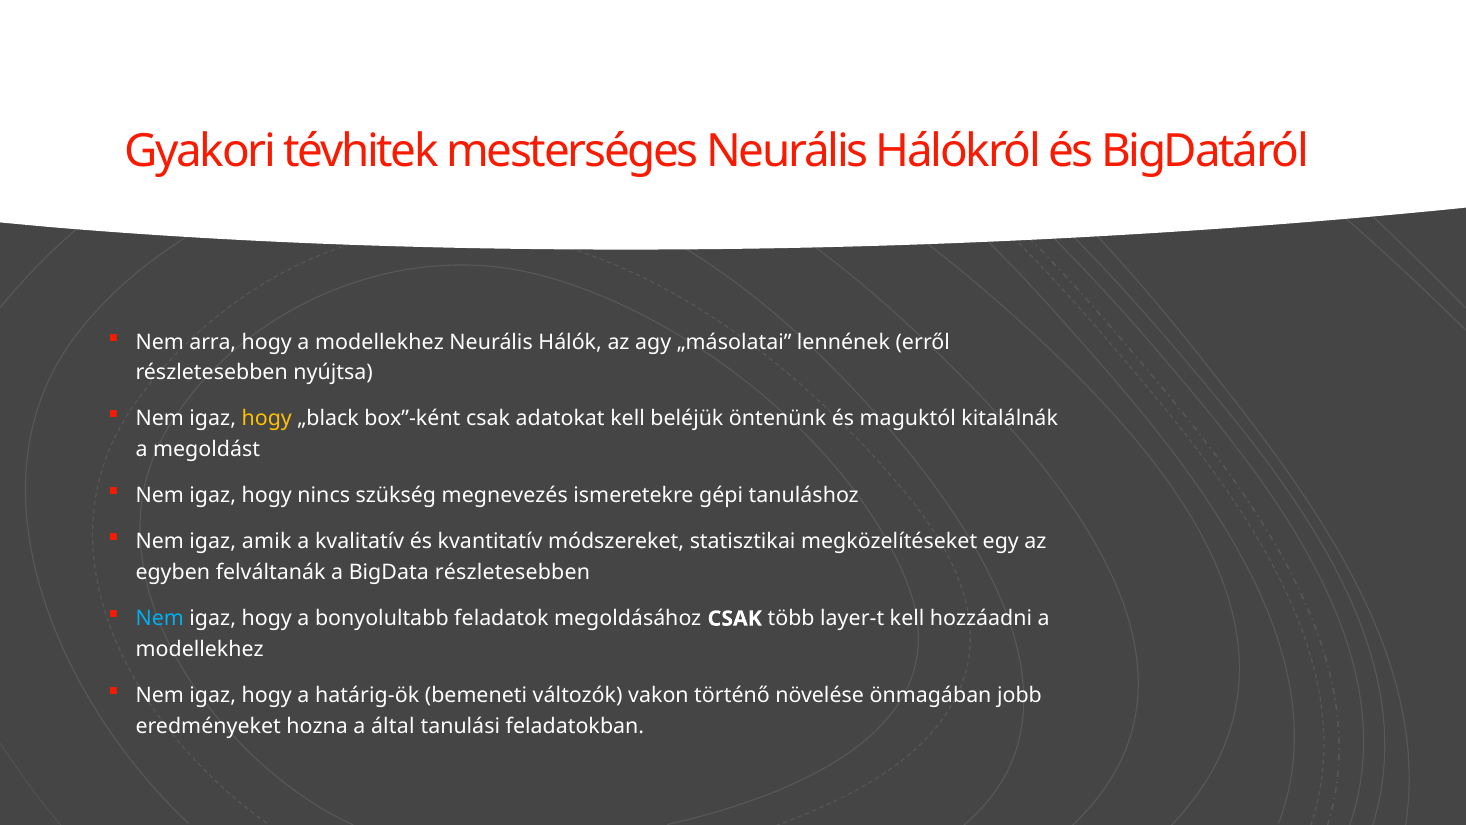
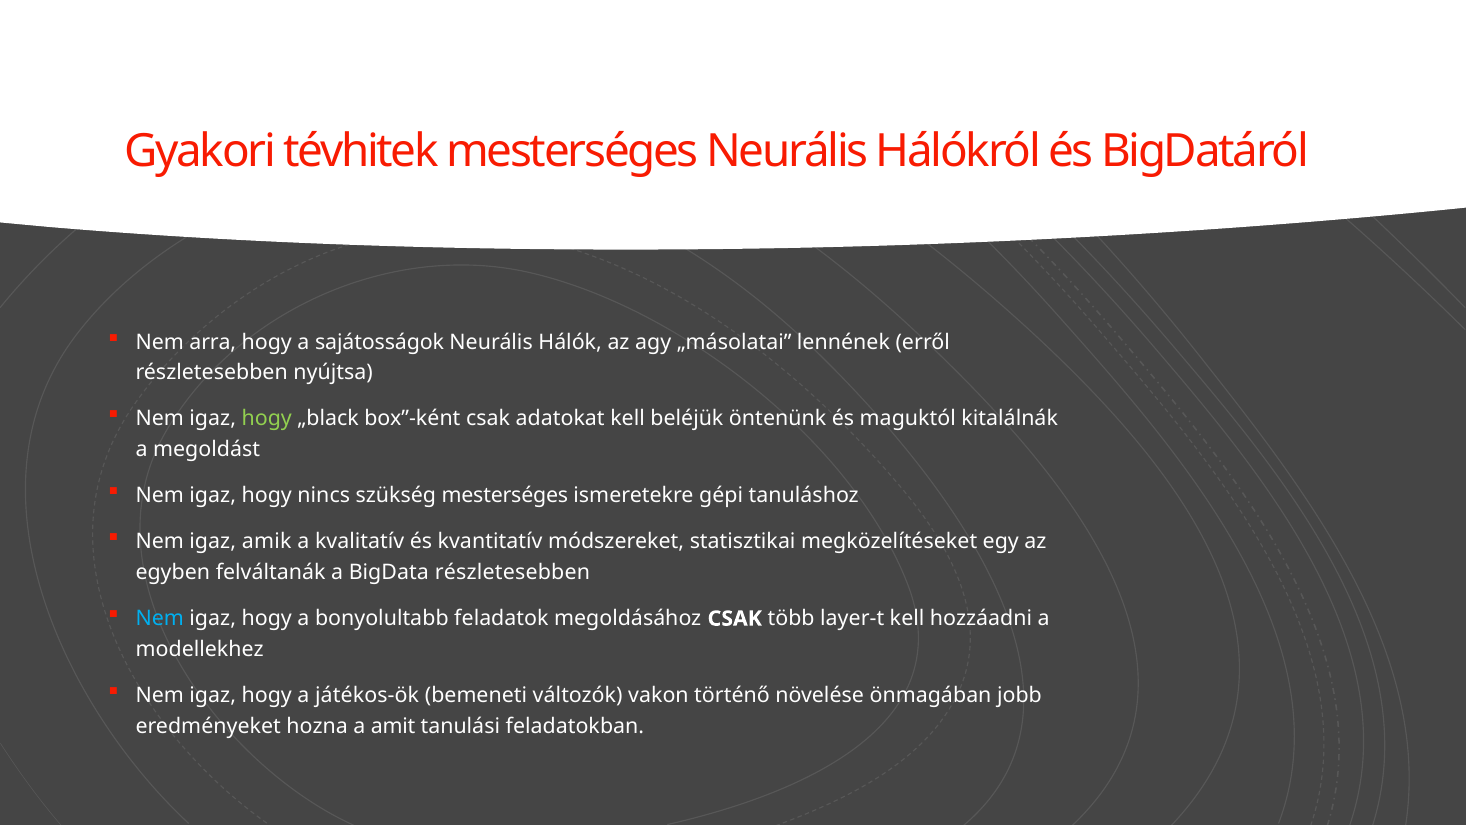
hogy a modellekhez: modellekhez -> sajátosságok (380, 342)
hogy colour: yellow -> light green (267, 419)
szükség megnevezés: megnevezés -> mesterséges (505, 496)
határig-ök: határig-ök -> játékos-ök (367, 695)
által: által -> amit (393, 726)
